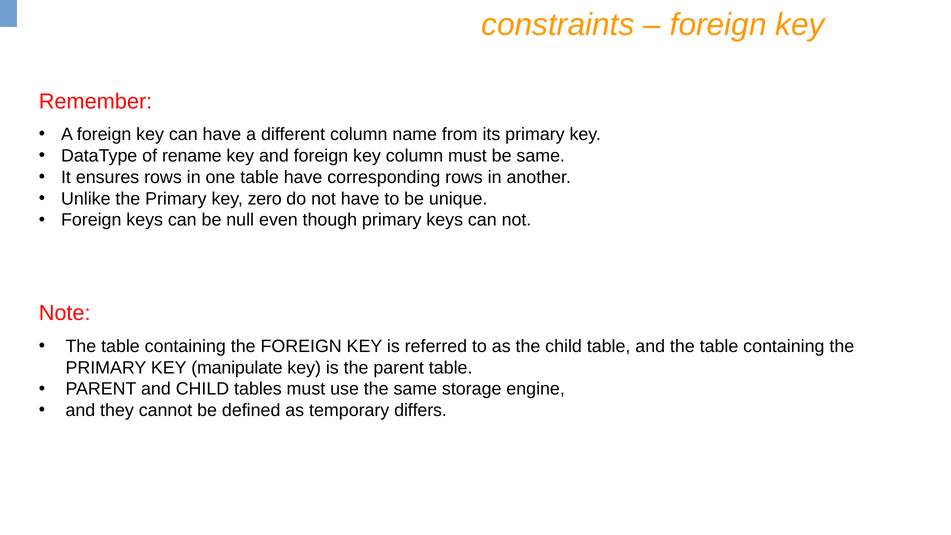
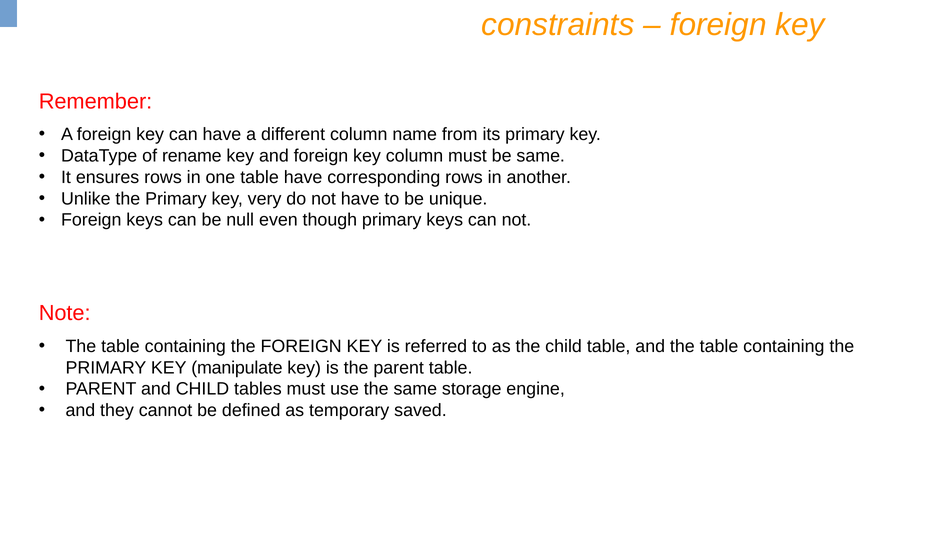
zero: zero -> very (265, 199)
differs: differs -> saved (420, 410)
